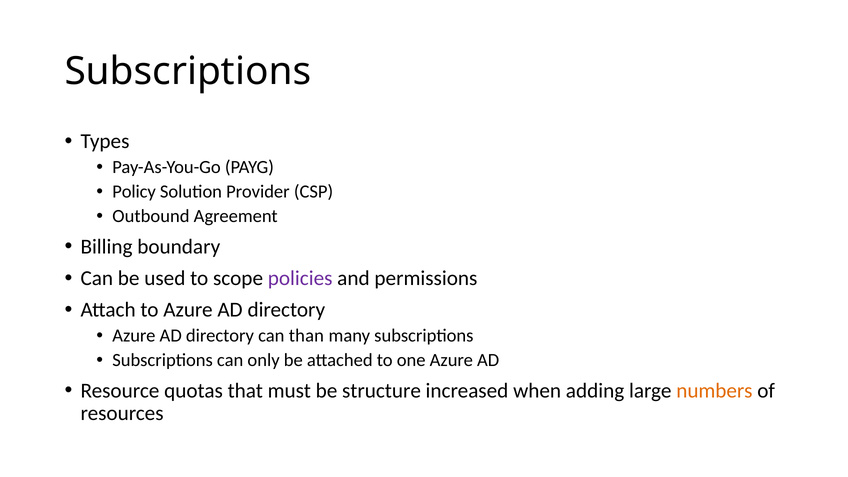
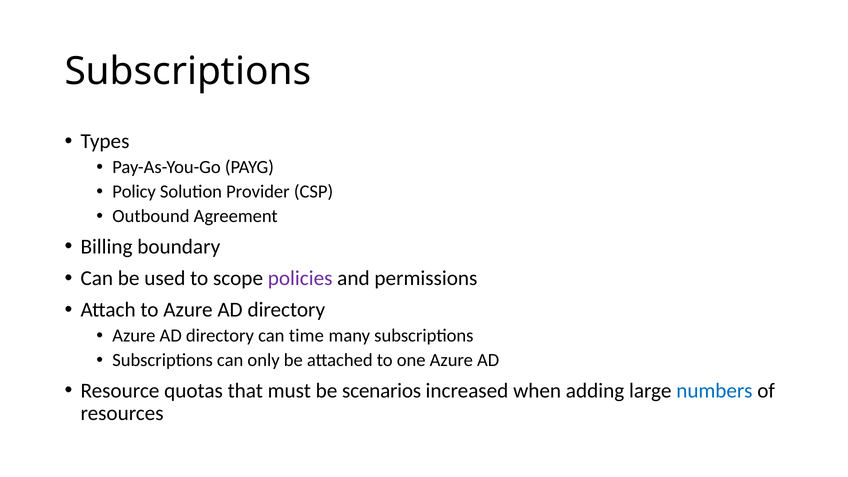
than: than -> time (306, 336)
structure: structure -> scenarios (382, 391)
numbers colour: orange -> blue (714, 391)
